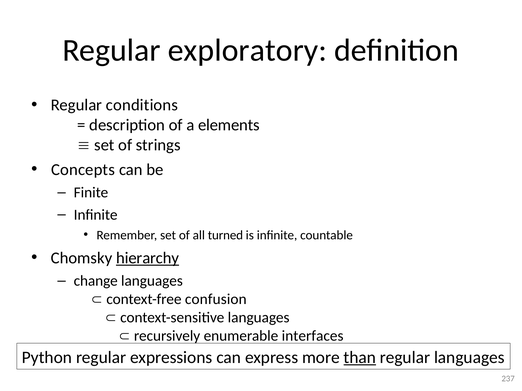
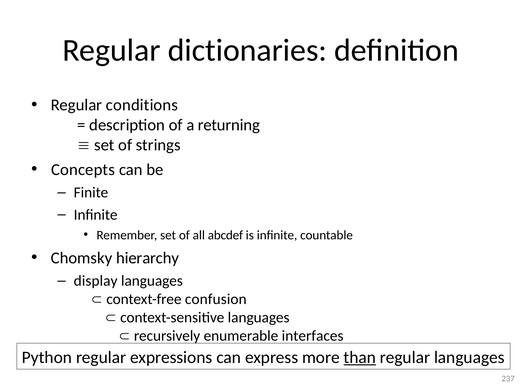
exploratory: exploratory -> dictionaries (247, 51)
elements: elements -> returning (229, 125)
turned: turned -> abcdef (225, 235)
hierarchy underline: present -> none (148, 258)
change: change -> display (96, 281)
